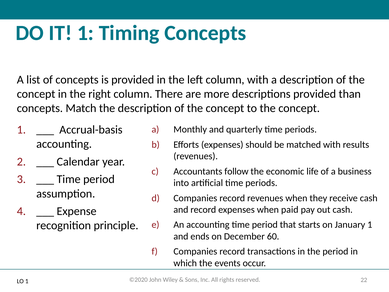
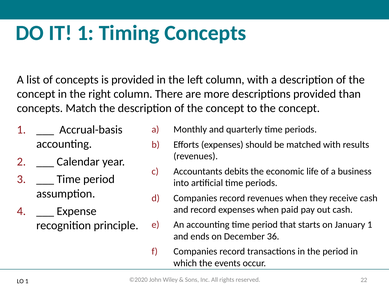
follow: follow -> debits (236, 171)
60: 60 -> 36 (273, 236)
